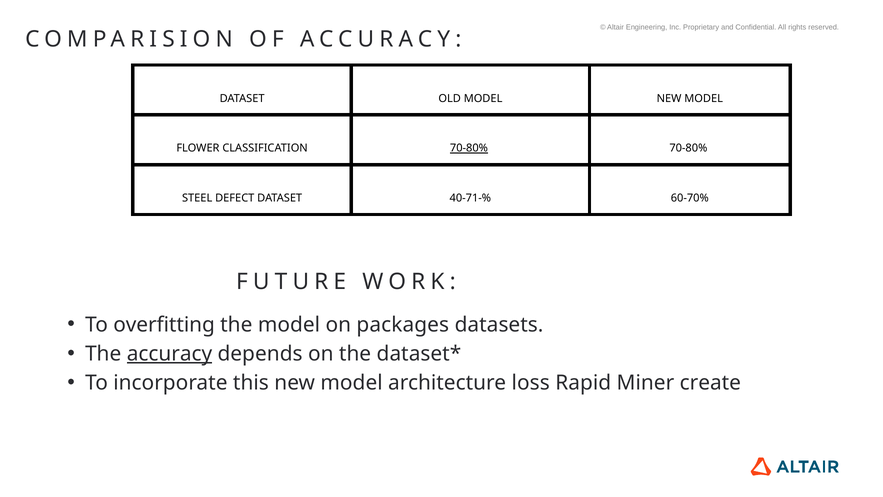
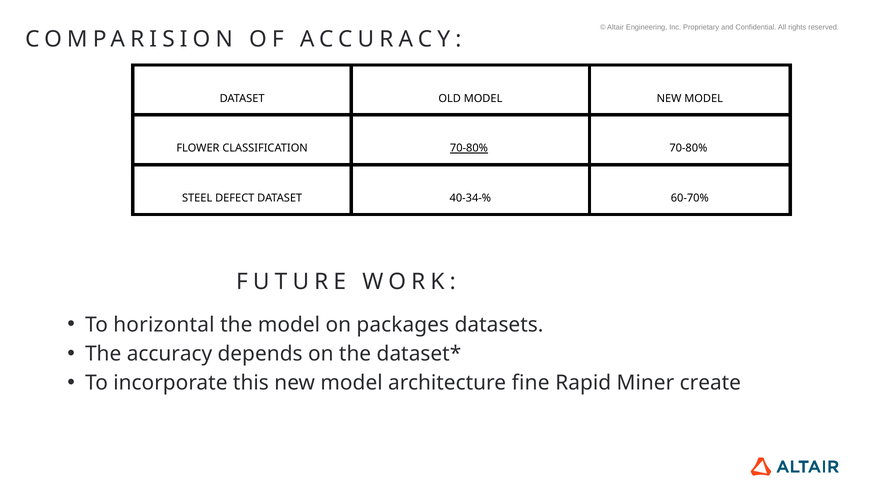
40-71-%: 40-71-% -> 40-34-% (470, 198)
overfitting: overfitting -> horizontal (164, 324)
accuracy underline: present -> none (169, 354)
loss: loss -> fine (531, 383)
